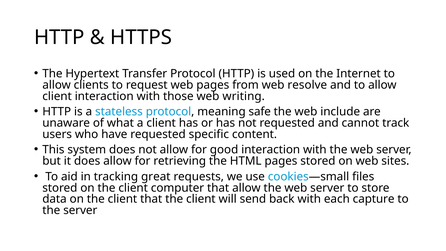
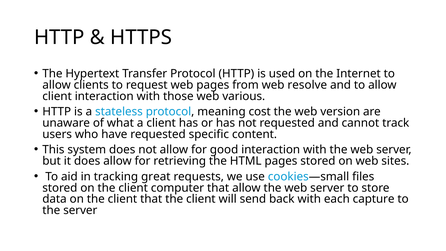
writing: writing -> various (244, 96)
safe: safe -> cost (260, 112)
include: include -> version (340, 112)
